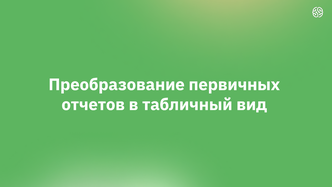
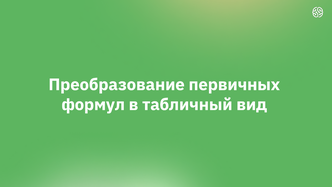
отчетов: отчетов -> формул (93, 104)
